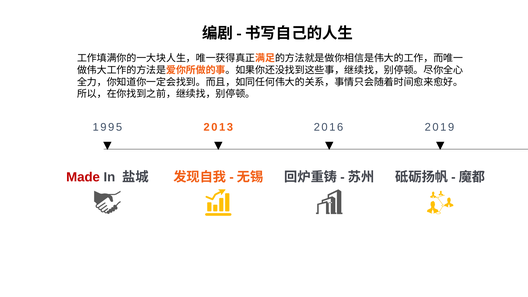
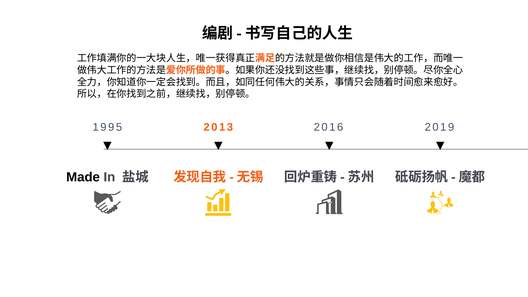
Made colour: red -> black (83, 177)
